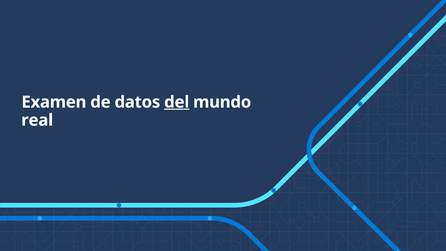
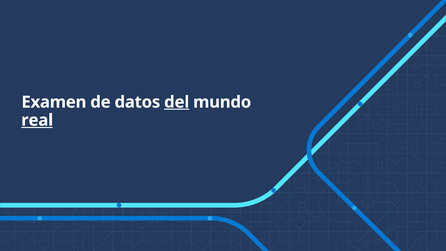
real underline: none -> present (37, 120)
